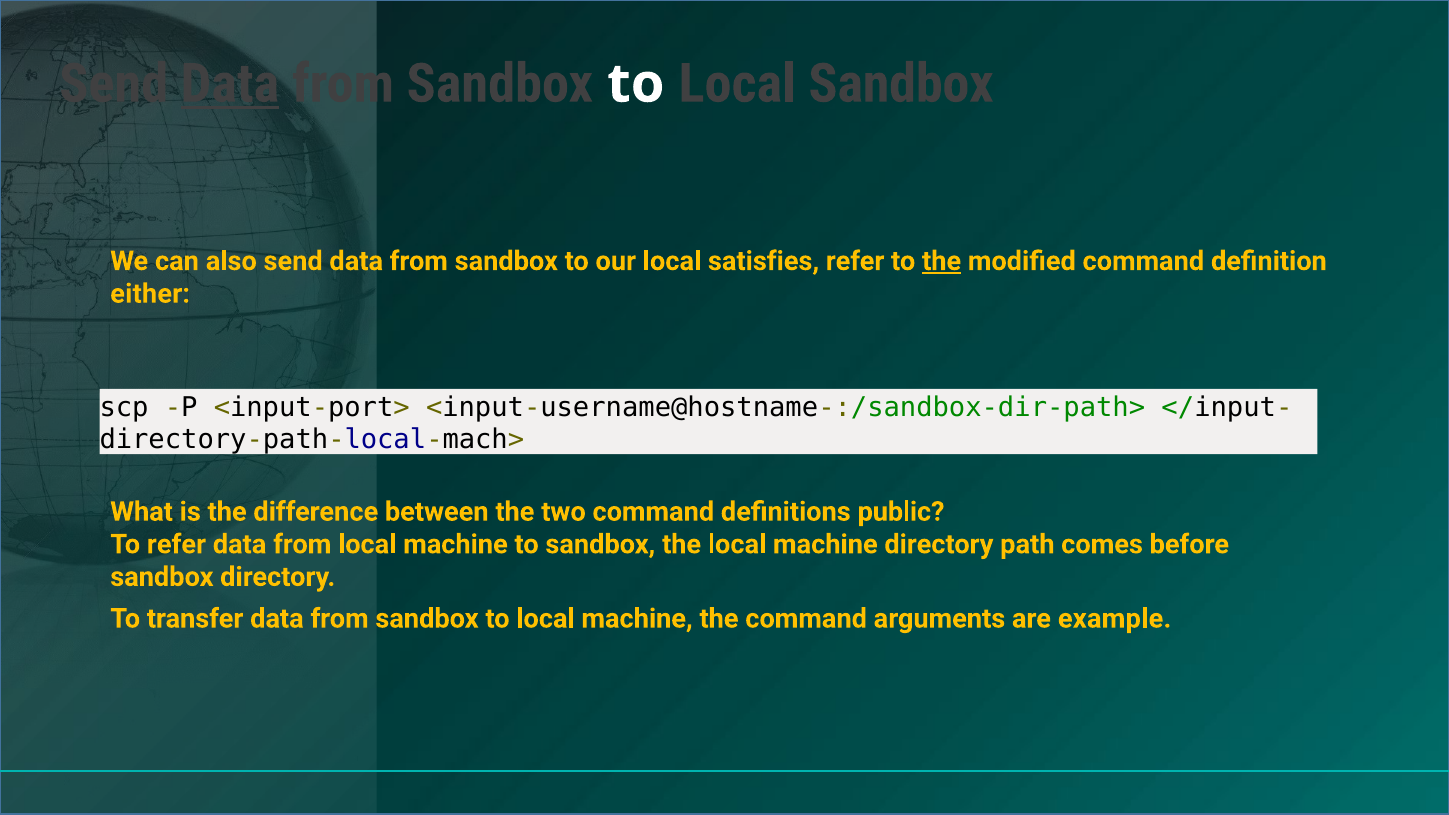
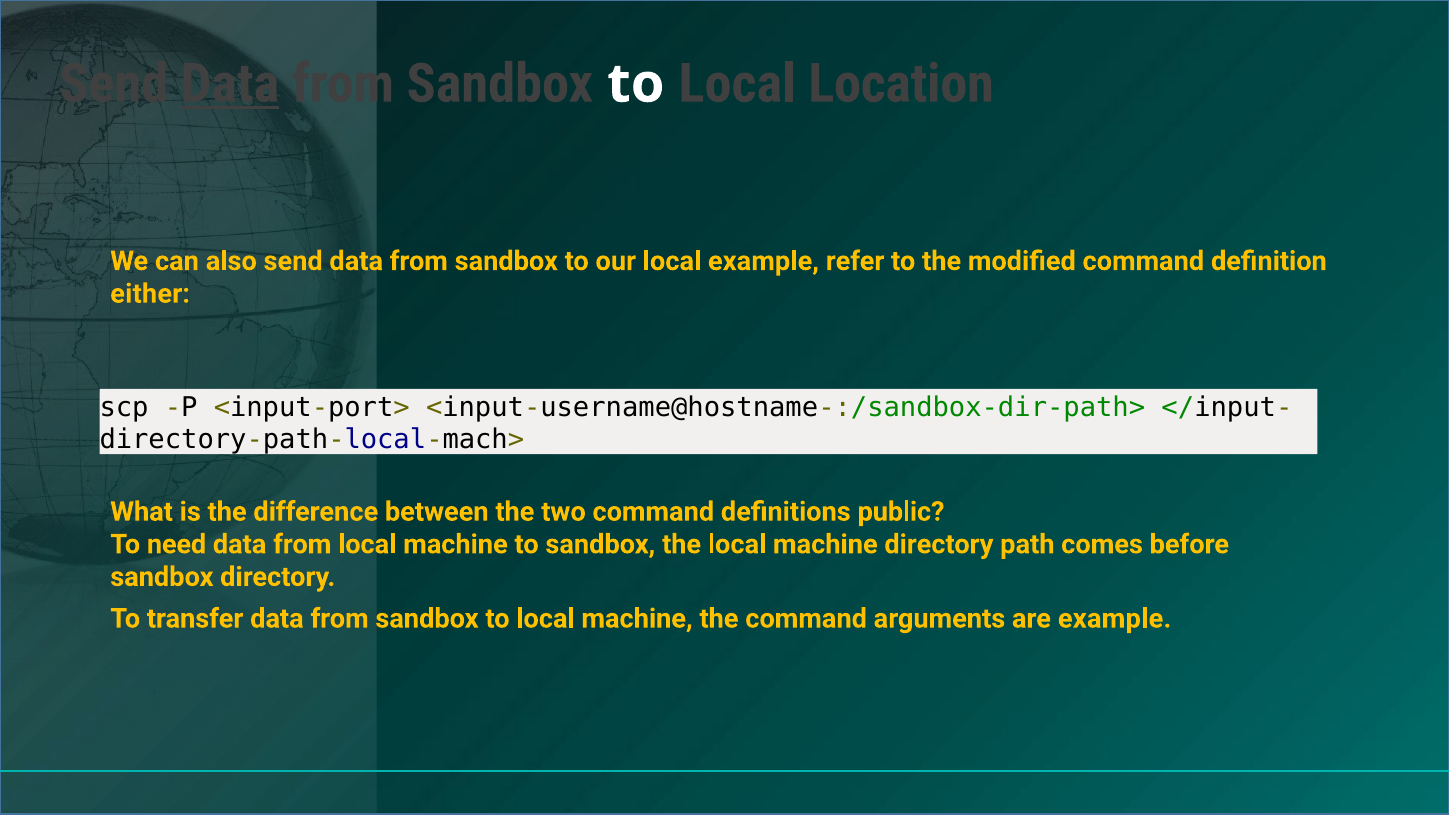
Local Sandbox: Sandbox -> Location (901, 84)
local satisfies: satisfies -> example (763, 261)
the underline: present -> none (942, 261)
To refer: refer -> need (177, 544)
